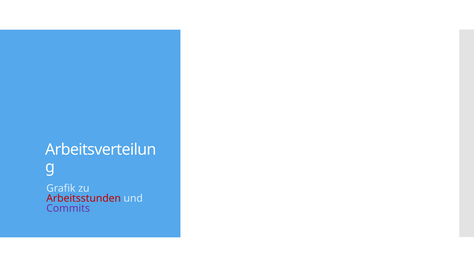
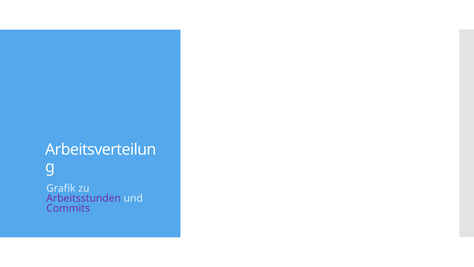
Arbeitsstunden colour: red -> purple (84, 198)
